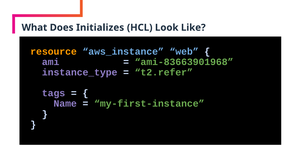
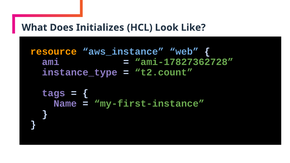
ami-83663901968: ami-83663901968 -> ami-17827362728 (184, 62)
t2.refer: t2.refer -> t2.count (164, 72)
